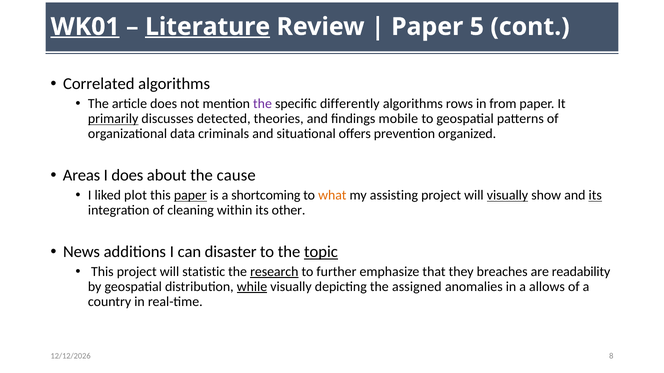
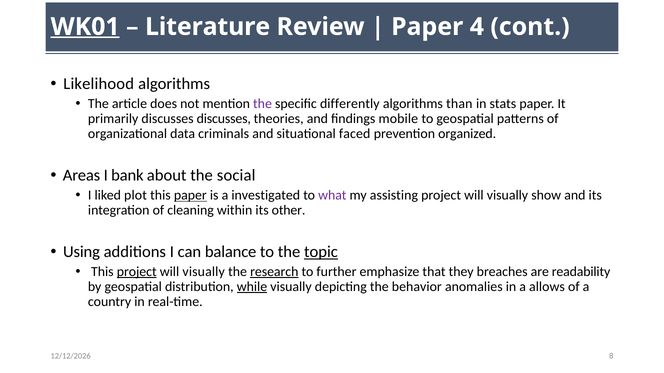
Literature underline: present -> none (208, 27)
5: 5 -> 4 (477, 27)
Correlated: Correlated -> Likelihood (99, 84)
rows: rows -> than (459, 104)
from: from -> stats (503, 104)
primarily underline: present -> none (113, 119)
discusses detected: detected -> discusses (224, 119)
offers: offers -> faced (355, 134)
I does: does -> bank (127, 176)
cause: cause -> social (236, 176)
shortcoming: shortcoming -> investigated (266, 196)
what colour: orange -> purple (332, 196)
visually underline: present -> none (507, 196)
its underline: present -> none (595, 196)
News: News -> Using (82, 252)
disaster: disaster -> balance (231, 252)
project underline: none -> present (137, 272)
statistic: statistic -> visually (204, 272)
assigned: assigned -> behavior (417, 287)
